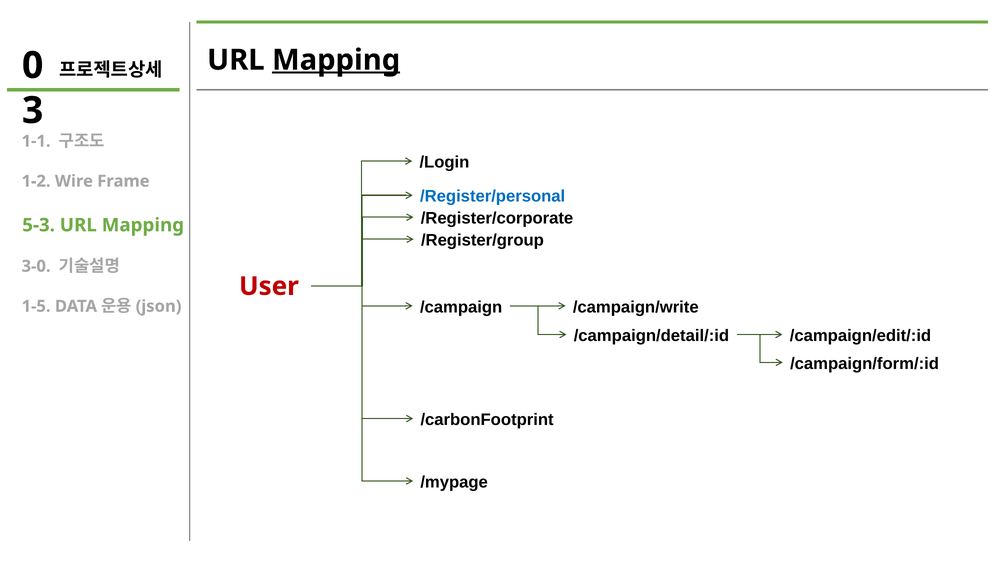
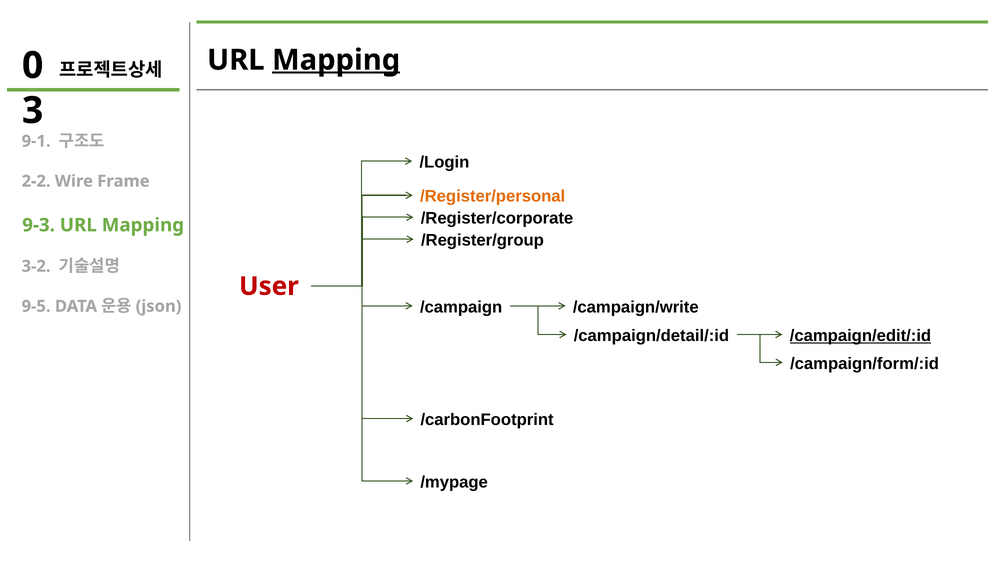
1-1: 1-1 -> 9-1 (36, 141)
1-2: 1-2 -> 2-2 (36, 181)
/Register/personal colour: blue -> orange (493, 197)
5-3: 5-3 -> 9-3 (39, 225)
3-0: 3-0 -> 3-2 (36, 267)
1-5: 1-5 -> 9-5 (36, 307)
/campaign/edit/:id underline: none -> present (860, 336)
